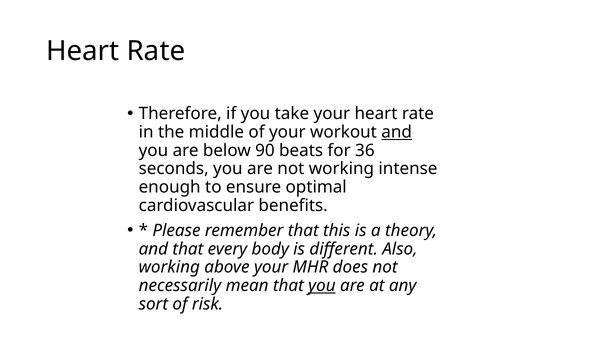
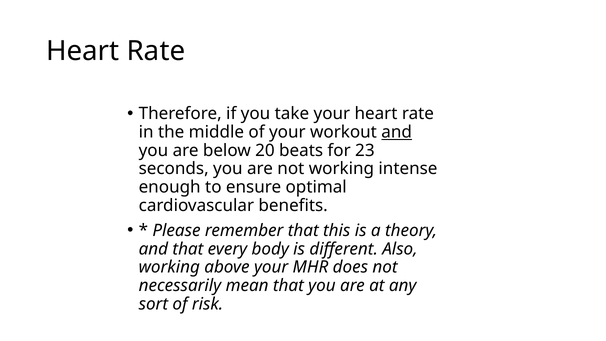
90: 90 -> 20 (265, 150)
36: 36 -> 23 (365, 150)
you underline: present -> none (322, 286)
